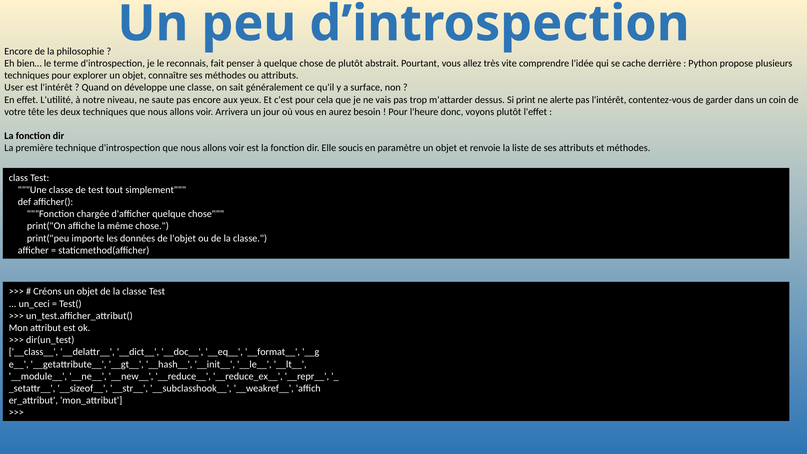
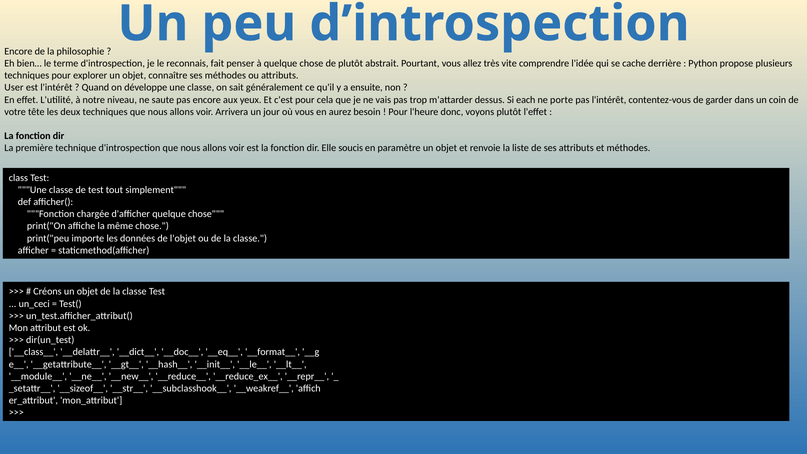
surface: surface -> ensuite (367, 88)
print: print -> each (526, 100)
alerte: alerte -> porte (562, 100)
